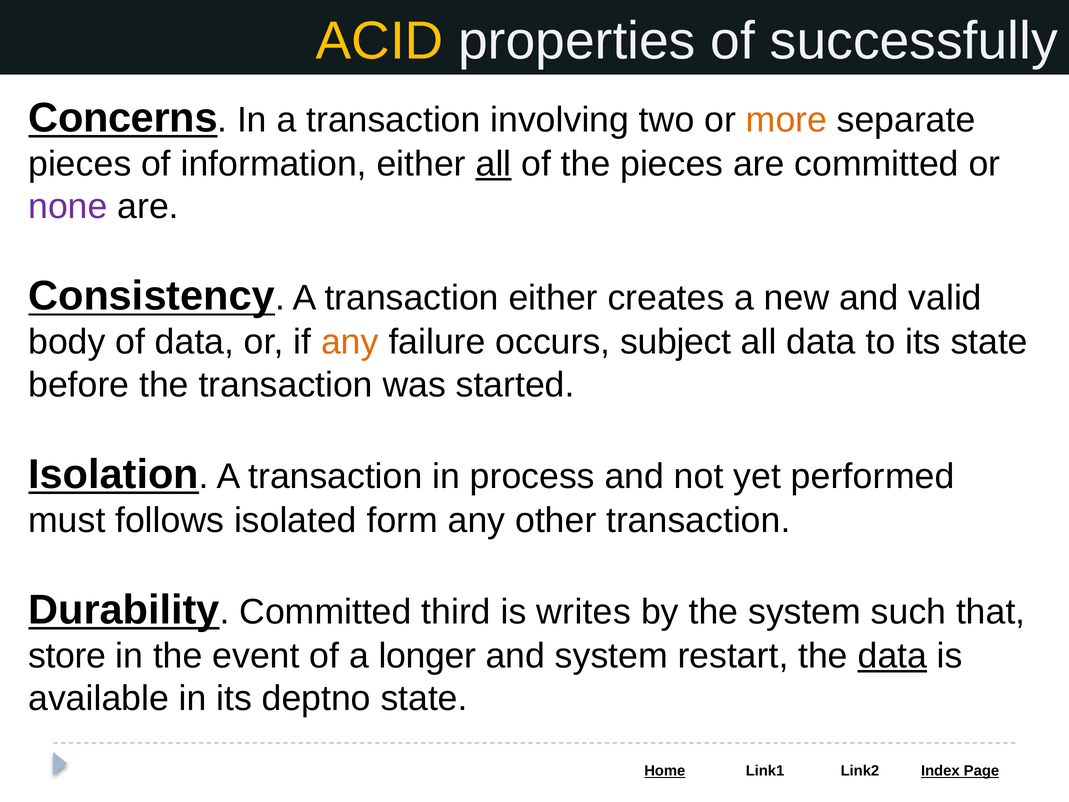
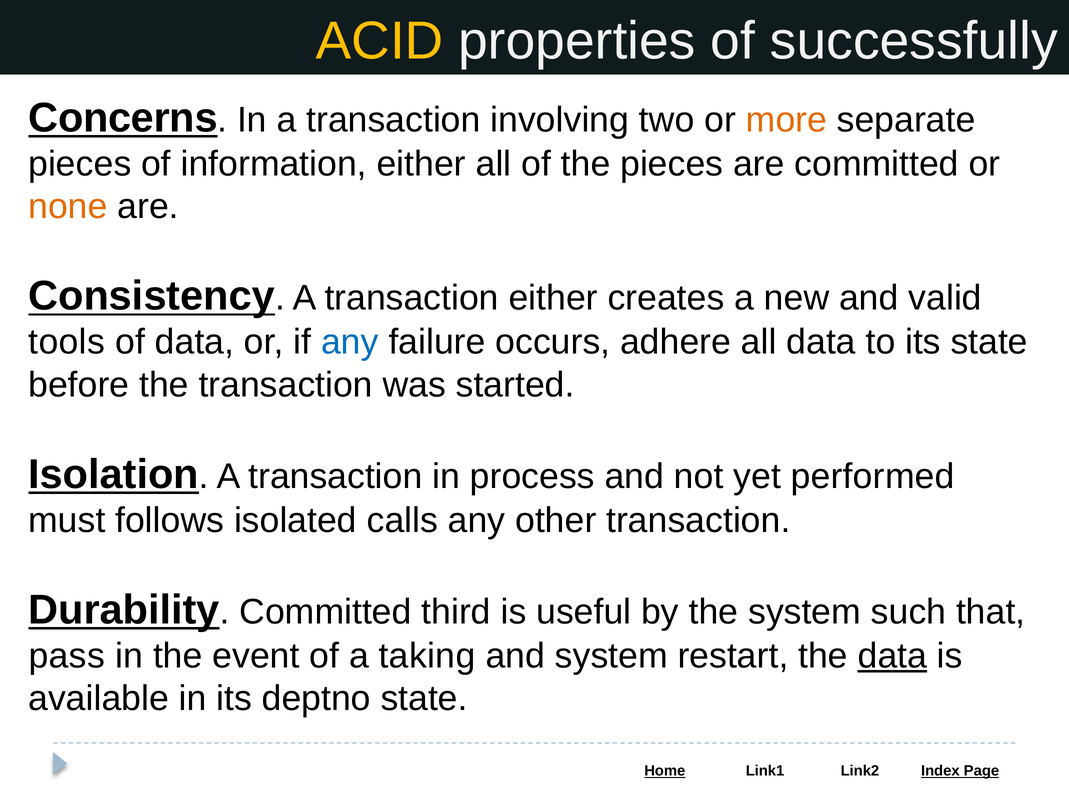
all underline: present -> none (494, 164)
none colour: purple -> orange (68, 207)
body: body -> tools (67, 342)
any colour: orange -> blue (350, 342)
subject: subject -> adhere (676, 342)
form: form -> calls (402, 520)
writes: writes -> useful (584, 612)
store: store -> pass (67, 656)
longer: longer -> taking (427, 656)
